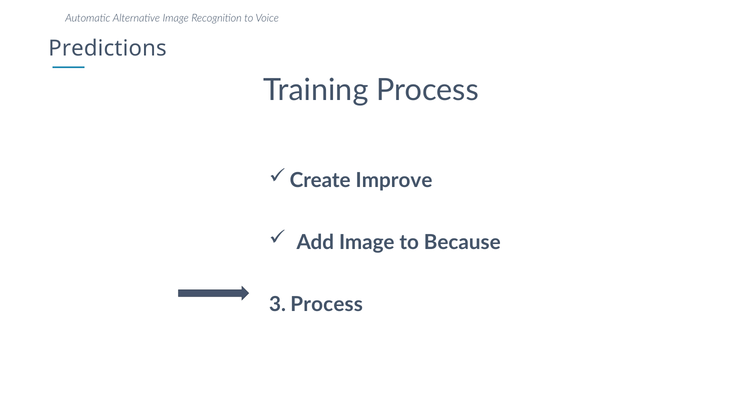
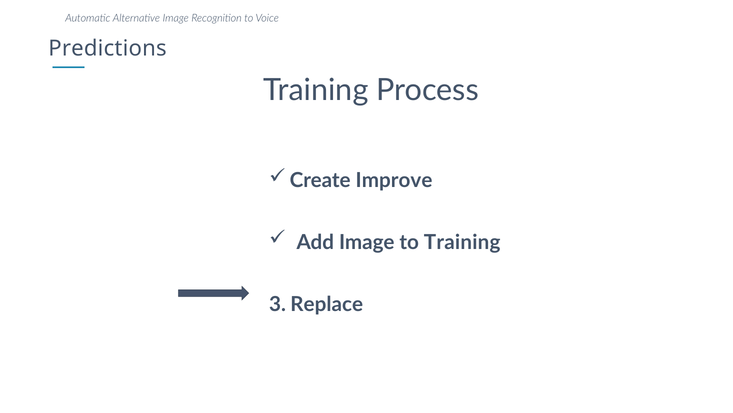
to Because: Because -> Training (462, 242)
3 Process: Process -> Replace (327, 304)
